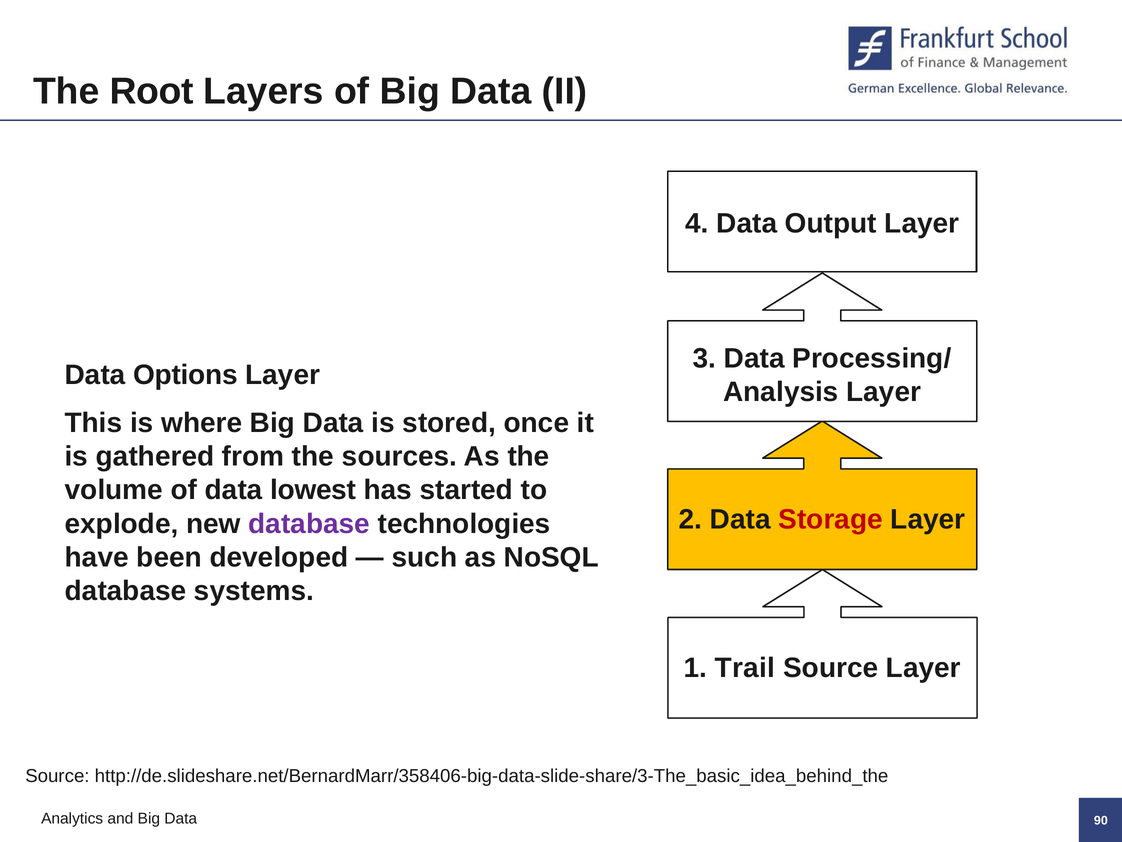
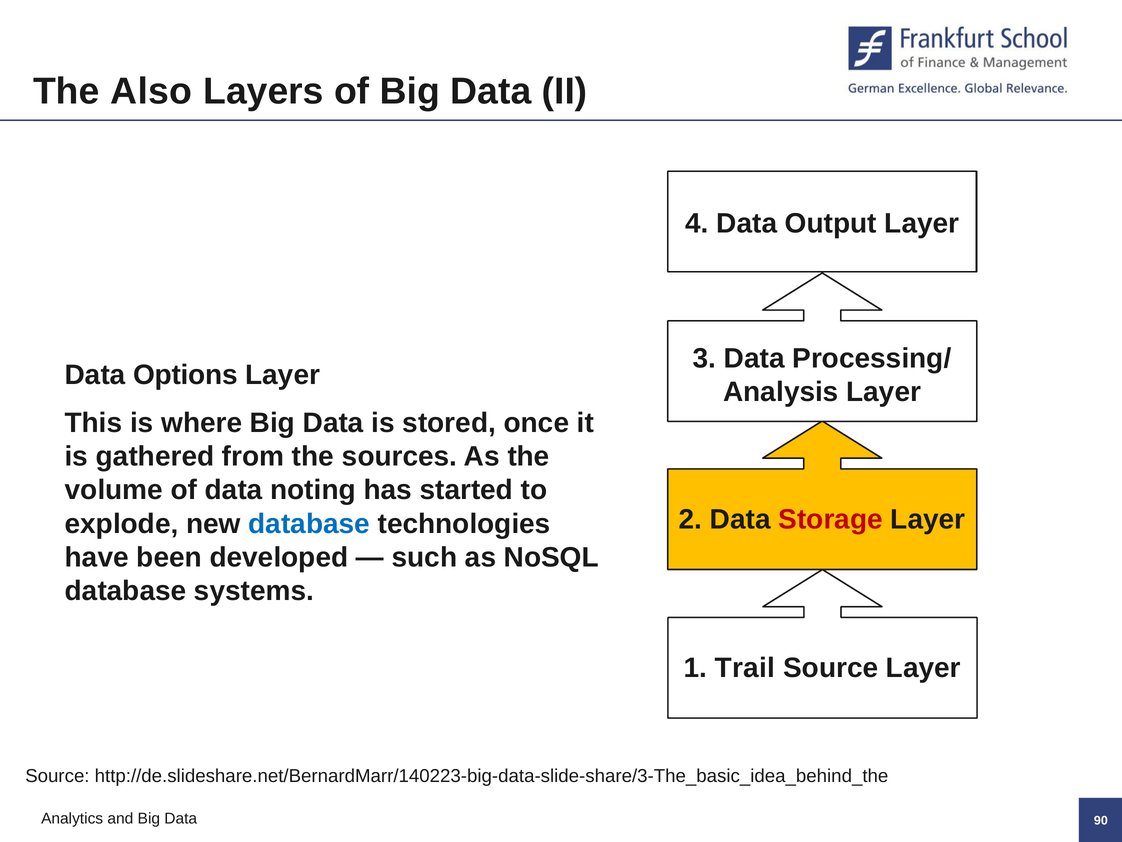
Root: Root -> Also (151, 91)
lowest: lowest -> noting (313, 490)
database colour: purple -> blue (309, 524)
http://de.slideshare.net/BernardMarr/358406-big-data-slide-share/3-The_basic_idea_behind_the: http://de.slideshare.net/BernardMarr/358406-big-data-slide-share/3-The_basic_idea_behind_the -> http://de.slideshare.net/BernardMarr/140223-big-data-slide-share/3-The_basic_idea_behind_the (492, 776)
